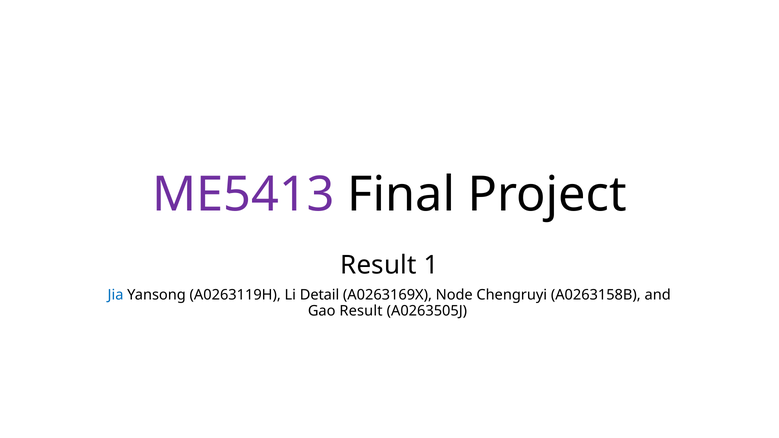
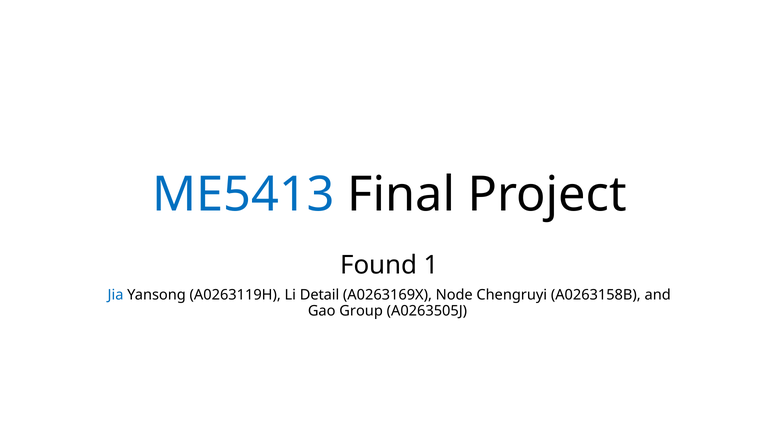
ME5413 colour: purple -> blue (243, 195)
Result: Result -> Found (379, 265)
Gao Result: Result -> Group (361, 311)
